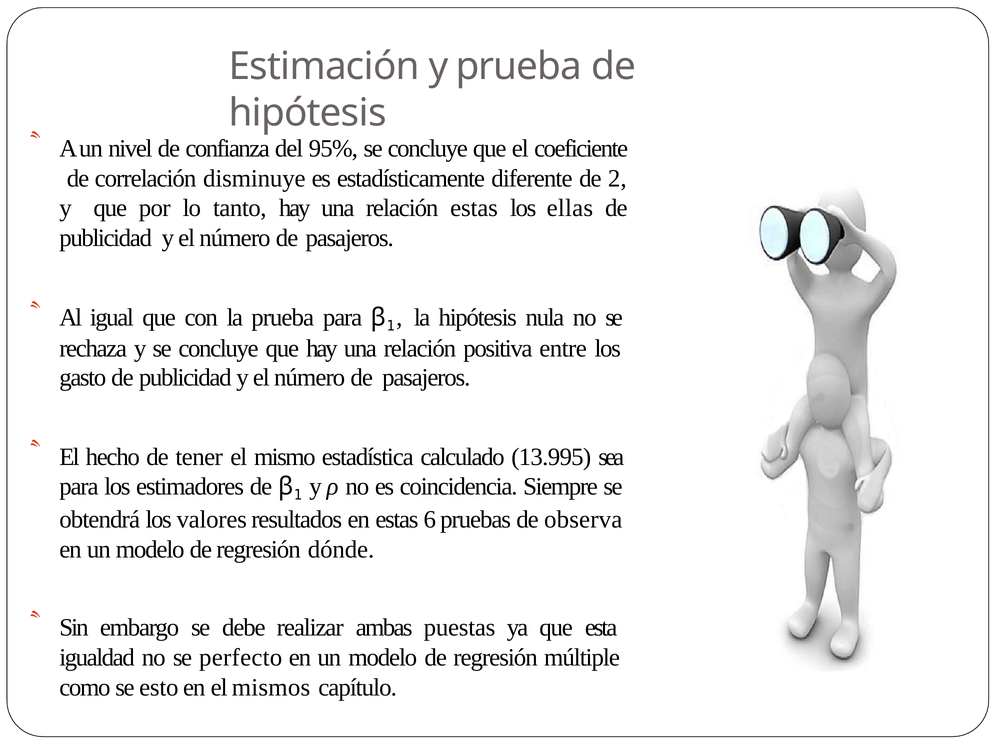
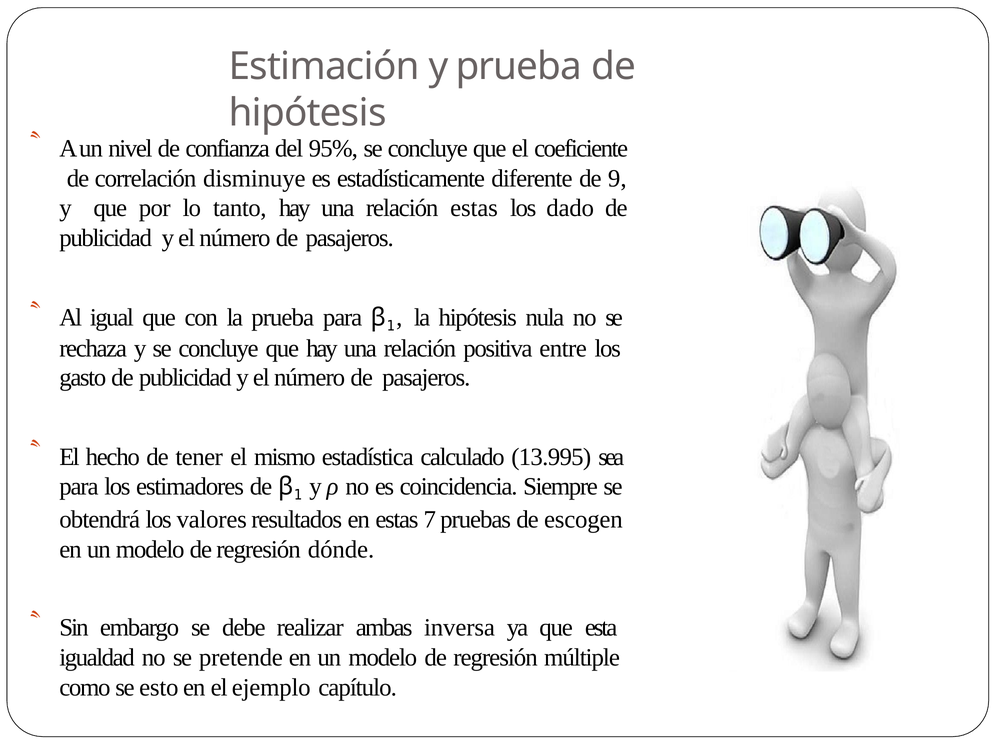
2: 2 -> 9 (617, 178)
ellas: ellas -> dado (570, 208)
6: 6 -> 7 (430, 520)
observa: observa -> escogen (583, 520)
puestas: puestas -> inversa (459, 628)
perfecto: perfecto -> pretende (241, 658)
mismos: mismos -> ejemplo (271, 688)
